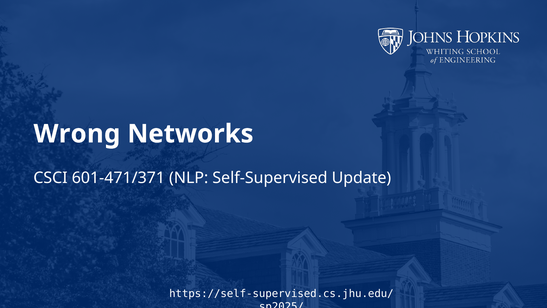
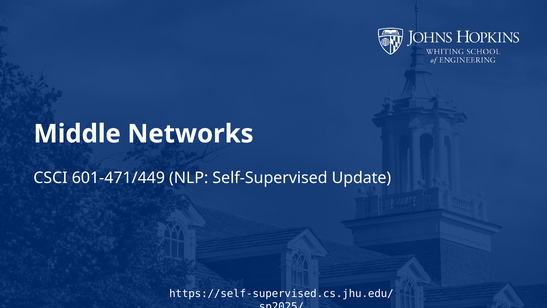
Wrong: Wrong -> Middle (77, 134)
601-471/371: 601-471/371 -> 601-471/449 (118, 178)
